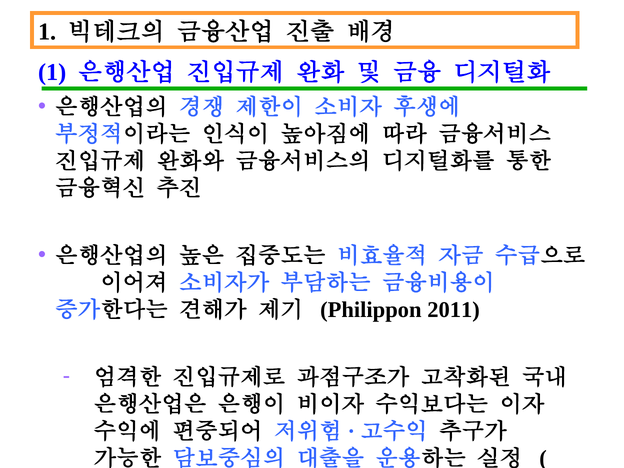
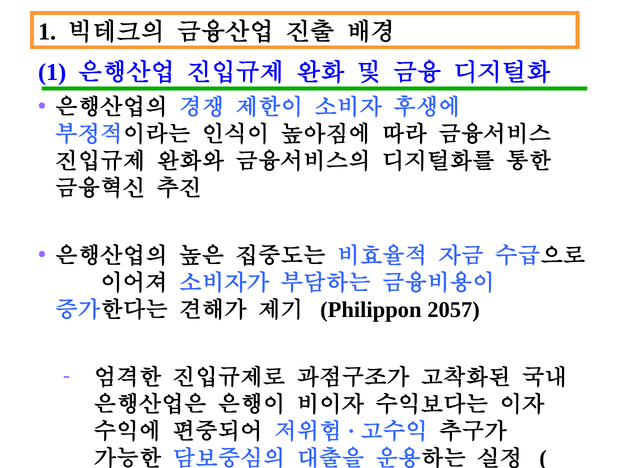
2011: 2011 -> 2057 (454, 310)
